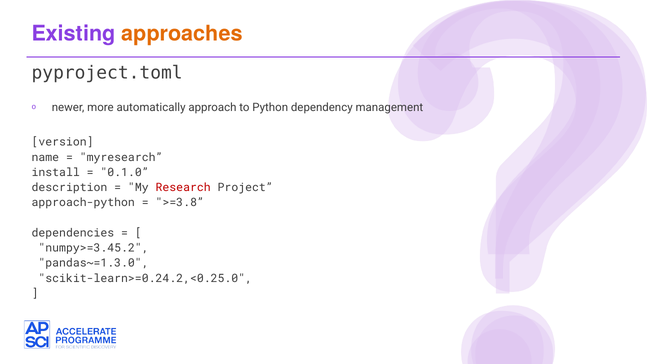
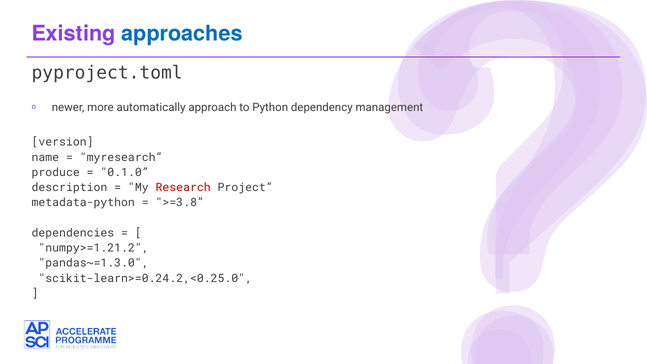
approaches colour: orange -> blue (182, 34)
install: install -> produce (56, 172)
approach-python: approach-python -> metadata-python (83, 203)
numpy>=3.45.2: numpy>=3.45.2 -> numpy>=1.21.2 (94, 248)
